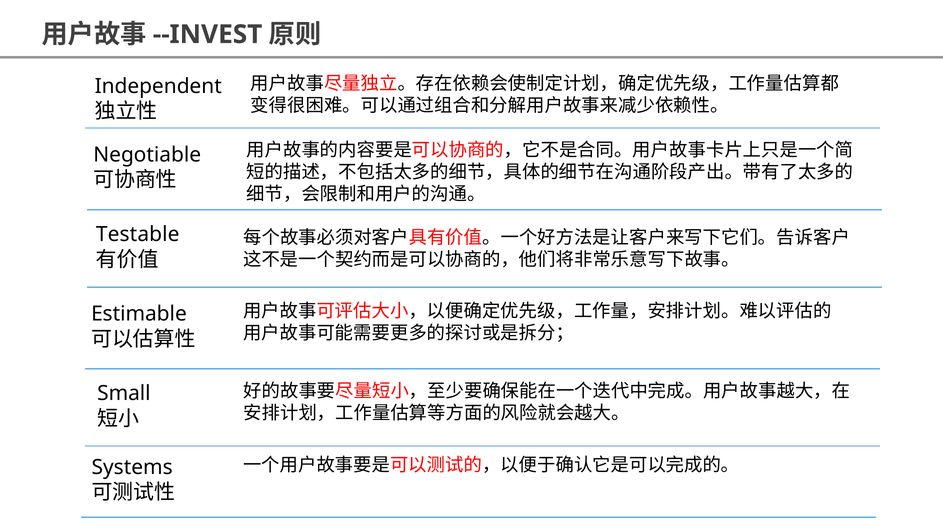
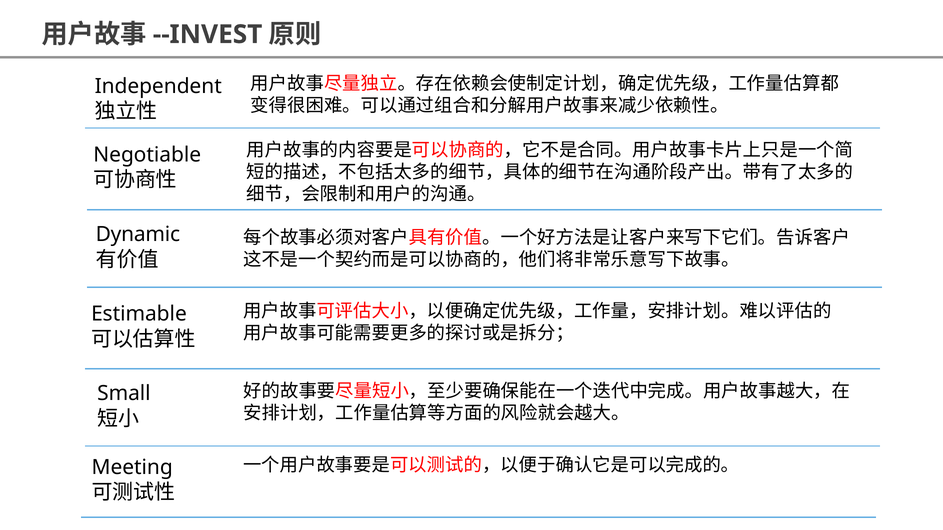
Testable: Testable -> Dynamic (138, 235)
Systems: Systems -> Meeting (132, 468)
